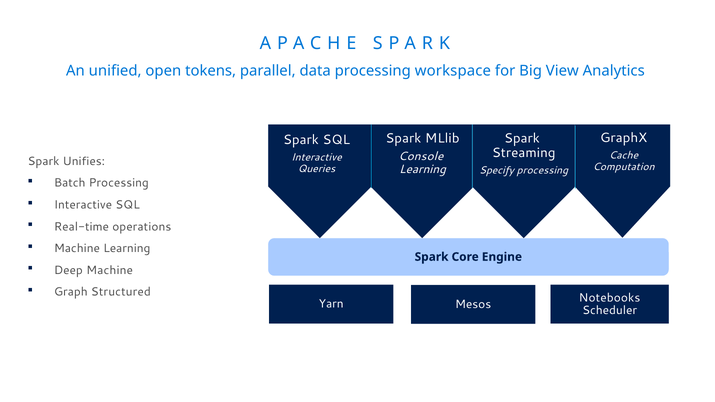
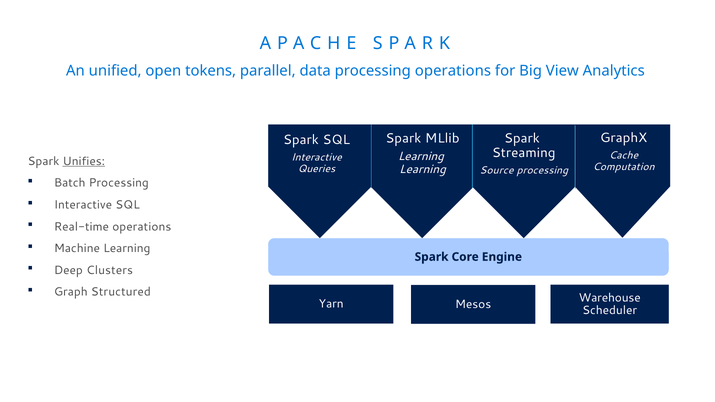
processing workspace: workspace -> operations (453, 71)
Console: Console -> Learning (421, 157)
Unifies underline: none -> present (84, 161)
Specify: Specify -> Source (497, 170)
Deep Machine: Machine -> Clusters (110, 270)
Notebooks: Notebooks -> Warehouse (610, 298)
